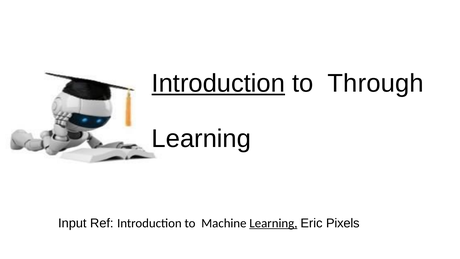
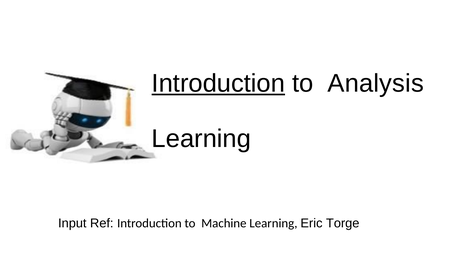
Through: Through -> Analysis (376, 83)
Learning underline: present -> none (273, 223)
Pixels: Pixels -> Torge (343, 223)
